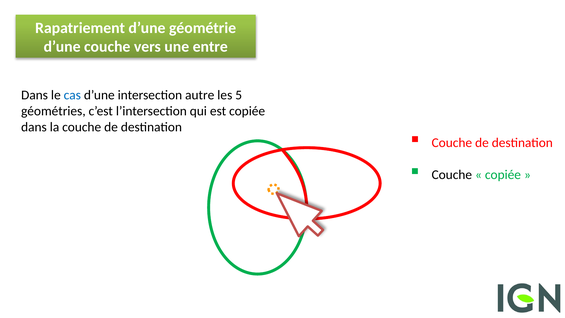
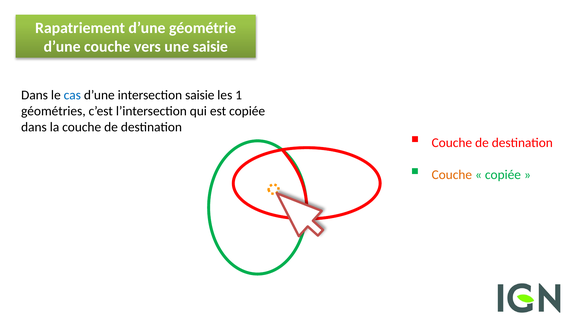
une entre: entre -> saisie (210, 47)
intersection autre: autre -> saisie (200, 95)
5: 5 -> 1 (239, 95)
Couche colour: black -> orange (452, 175)
